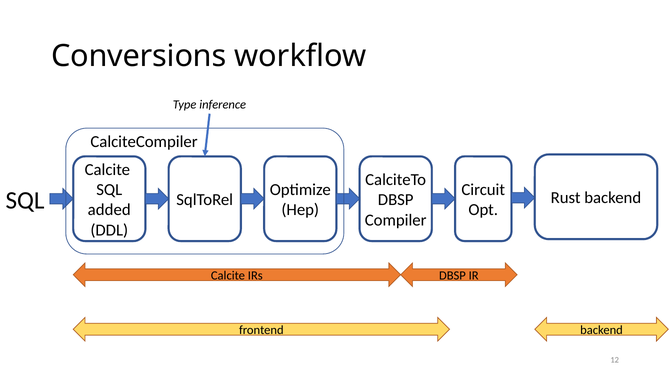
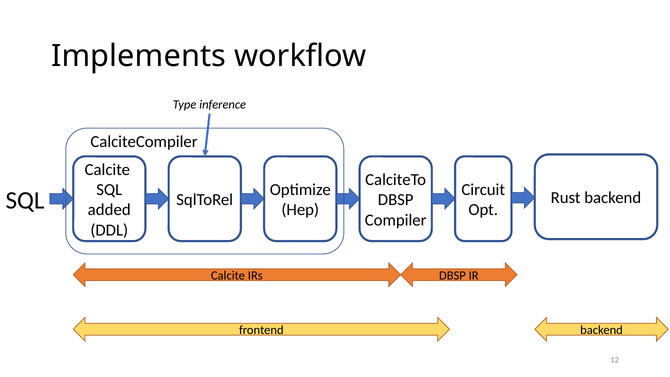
Conversions: Conversions -> Implements (139, 56)
